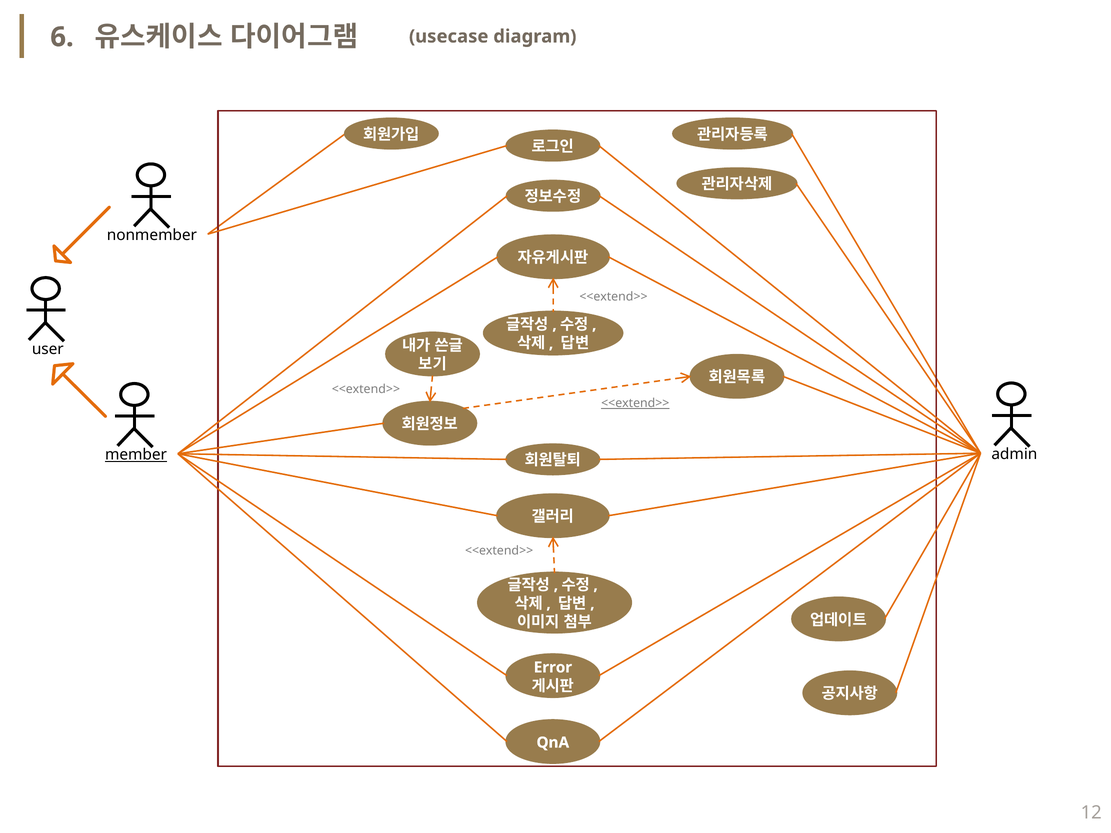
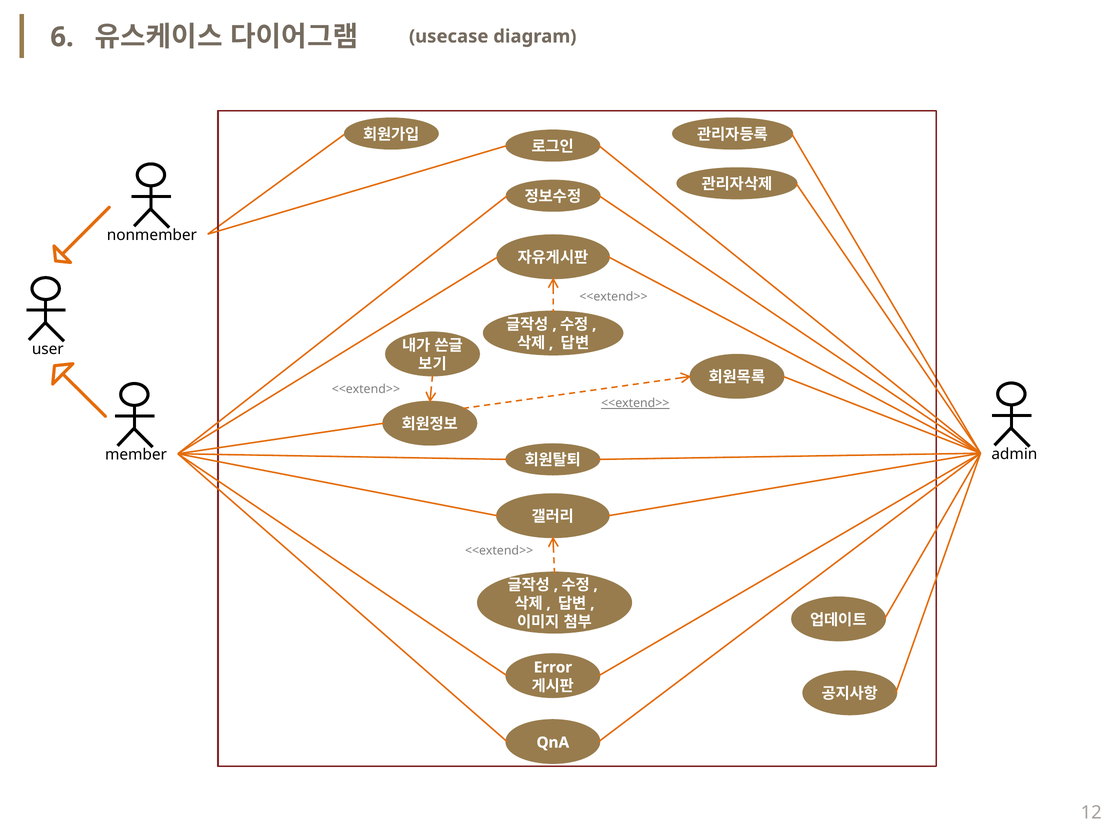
member underline: present -> none (136, 455)
